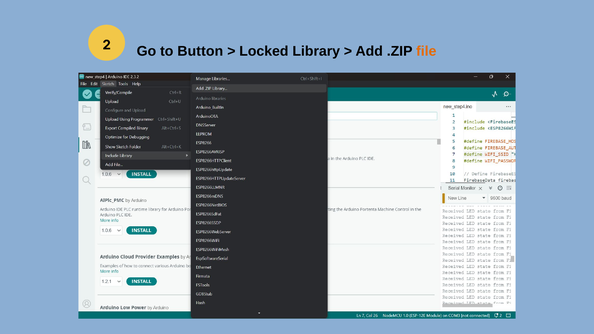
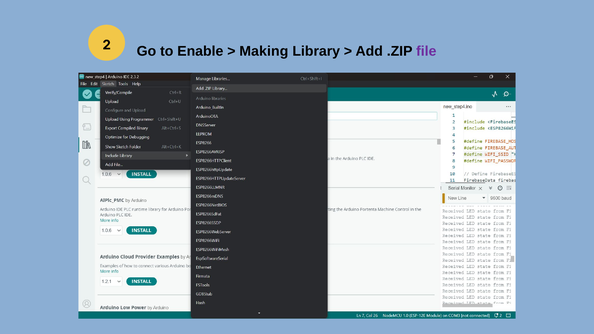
Button: Button -> Enable (200, 51)
Locked: Locked -> Making (264, 51)
file colour: orange -> purple (426, 51)
